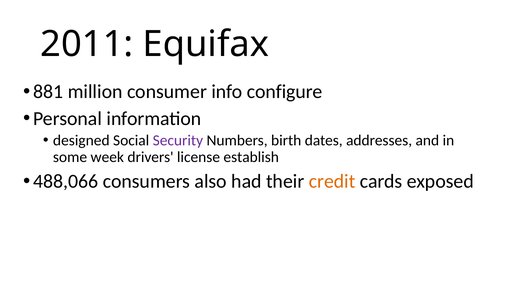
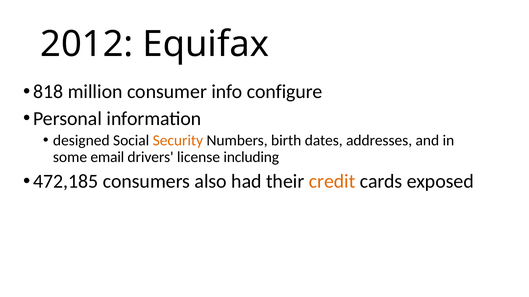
2011: 2011 -> 2012 (87, 44)
881: 881 -> 818 (48, 92)
Security colour: purple -> orange (178, 141)
week: week -> email (107, 157)
establish: establish -> including (251, 157)
488,066: 488,066 -> 472,185 (66, 182)
